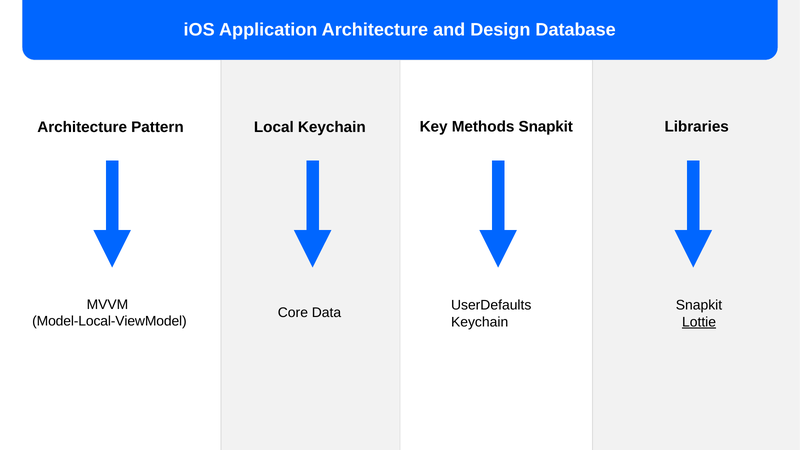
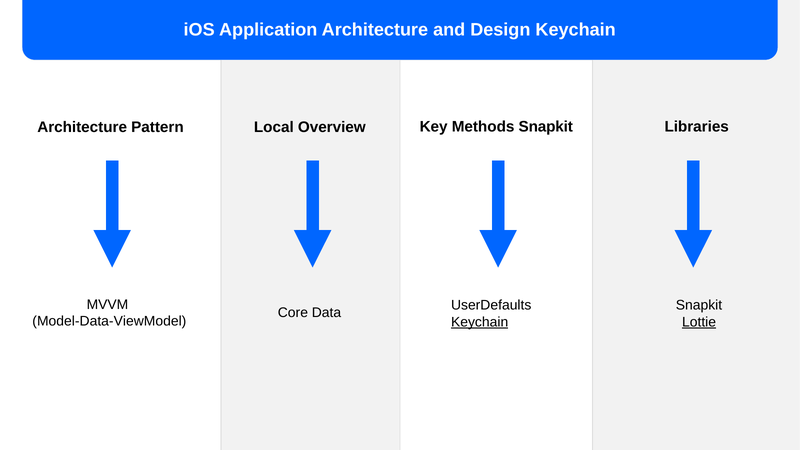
Design Database: Database -> Keychain (576, 30)
Local Keychain: Keychain -> Overview (332, 127)
Model-Local-ViewModel: Model-Local-ViewModel -> Model-Data-ViewModel (109, 321)
Keychain underline: none -> present (480, 322)
